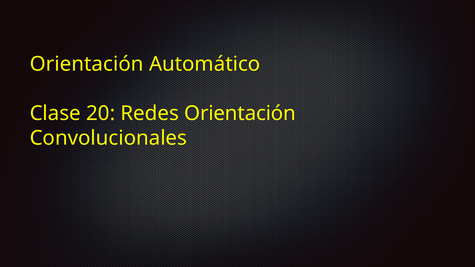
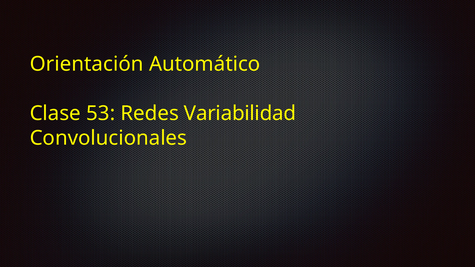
20: 20 -> 53 (101, 113)
Redes Orientación: Orientación -> Variabilidad (240, 113)
